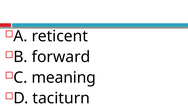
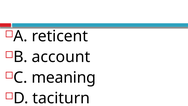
forward: forward -> account (61, 57)
